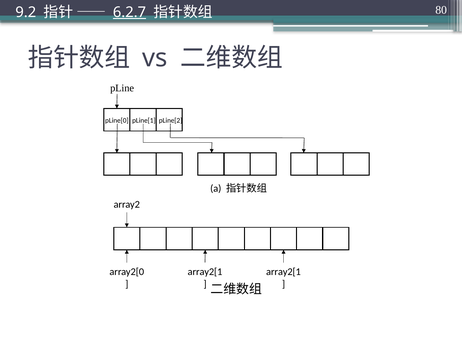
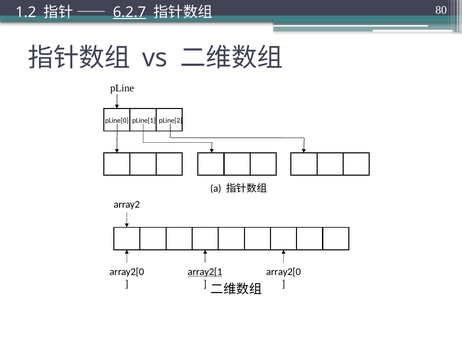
9.2: 9.2 -> 1.2 (26, 12)
array2[1 underline: none -> present (205, 271)
array2[1: array2[1 -> array2[0 (283, 271)
